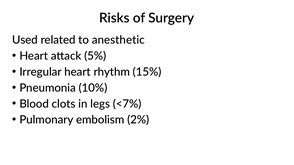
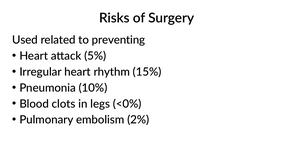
anesthetic: anesthetic -> preventing (118, 40)
<7%: <7% -> <0% (127, 104)
